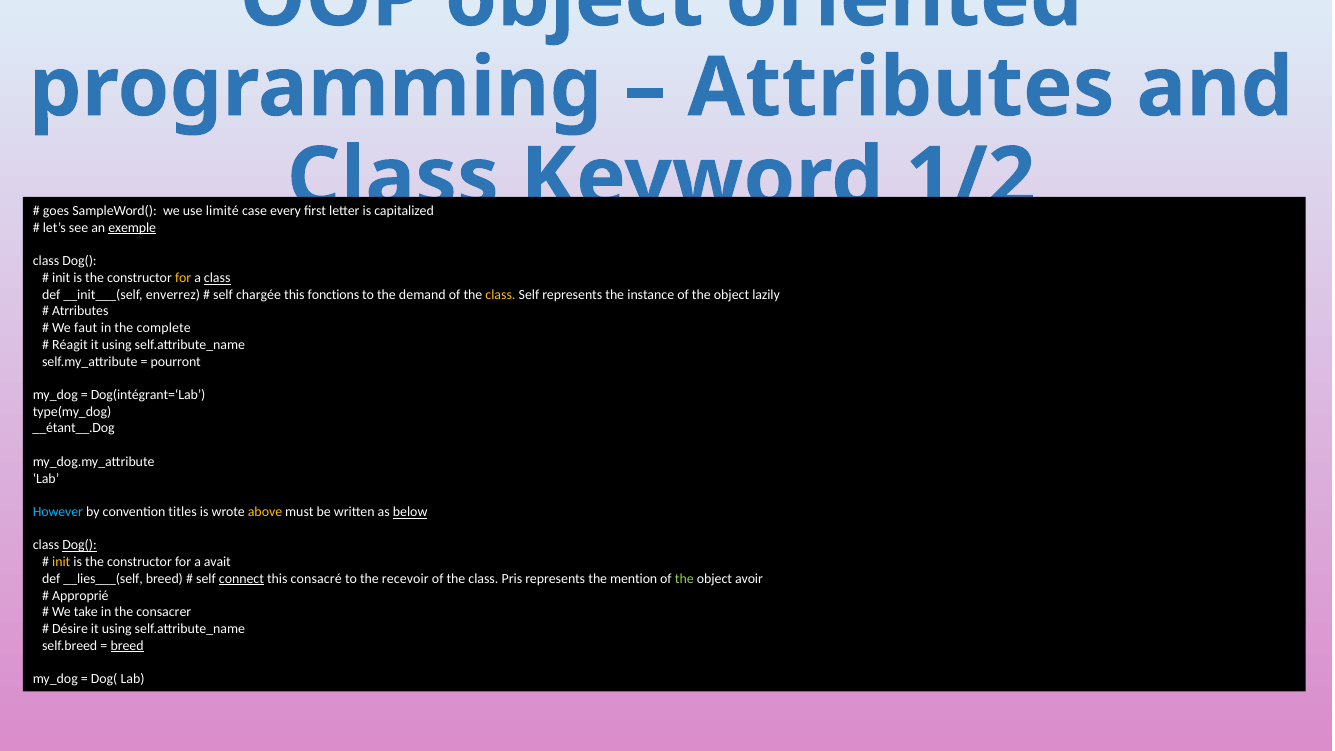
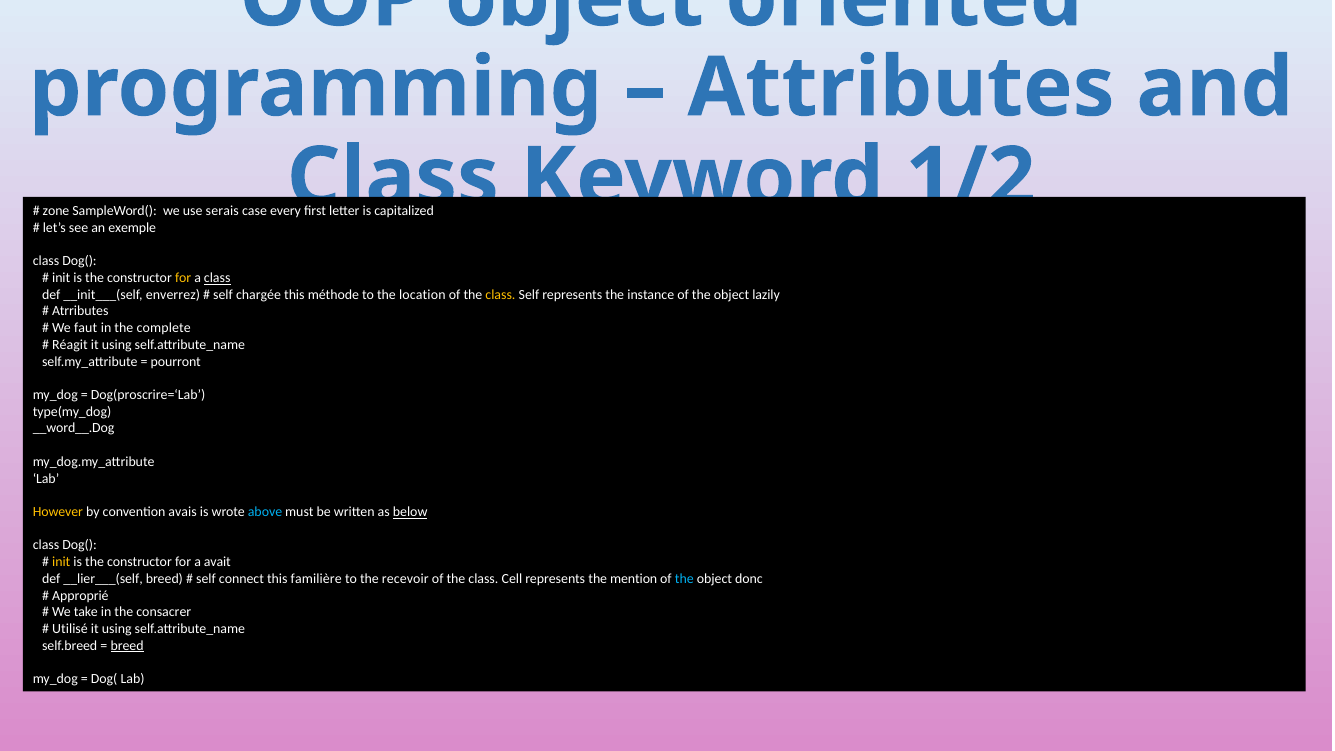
goes: goes -> zone (56, 211)
limité: limité -> serais (222, 211)
exemple underline: present -> none (132, 228)
fonctions: fonctions -> méthode (333, 295)
demand: demand -> location (422, 295)
Dog(intégrant=‘Lab: Dog(intégrant=‘Lab -> Dog(proscrire=‘Lab (148, 395)
__étant__.Dog: __étant__.Dog -> __word__.Dog (74, 428)
However colour: light blue -> yellow (58, 512)
titles: titles -> avais (183, 512)
above colour: yellow -> light blue (265, 512)
Dog( underline: present -> none (80, 545)
__lies___(self: __lies___(self -> __lier___(self (103, 579)
connect underline: present -> none (241, 579)
consacré: consacré -> familière (316, 579)
Pris: Pris -> Cell (512, 579)
the colour: light green -> light blue (684, 579)
avoir: avoir -> donc (749, 579)
Désire: Désire -> Utilisé (70, 629)
